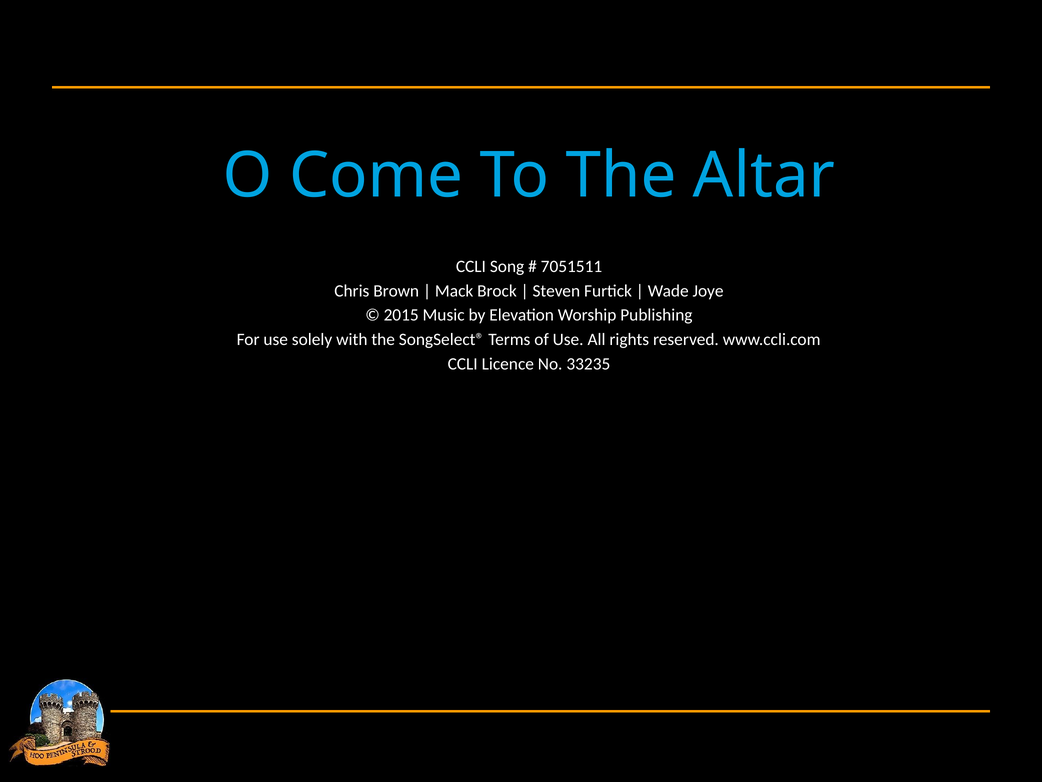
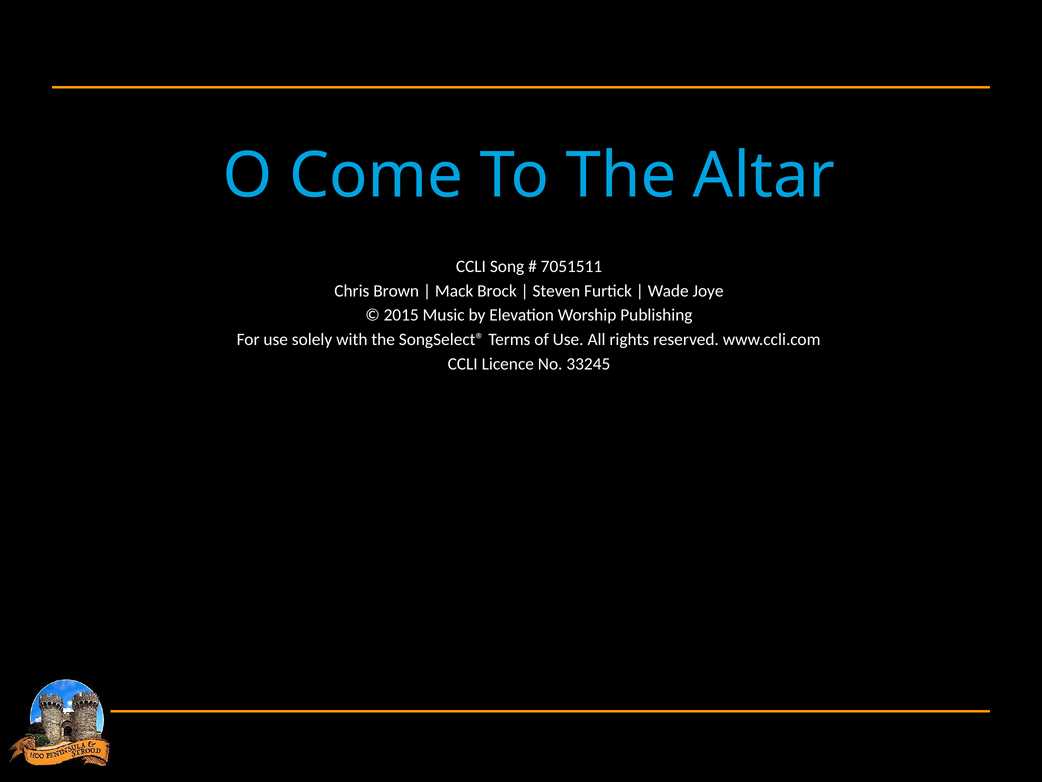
33235: 33235 -> 33245 (588, 364)
